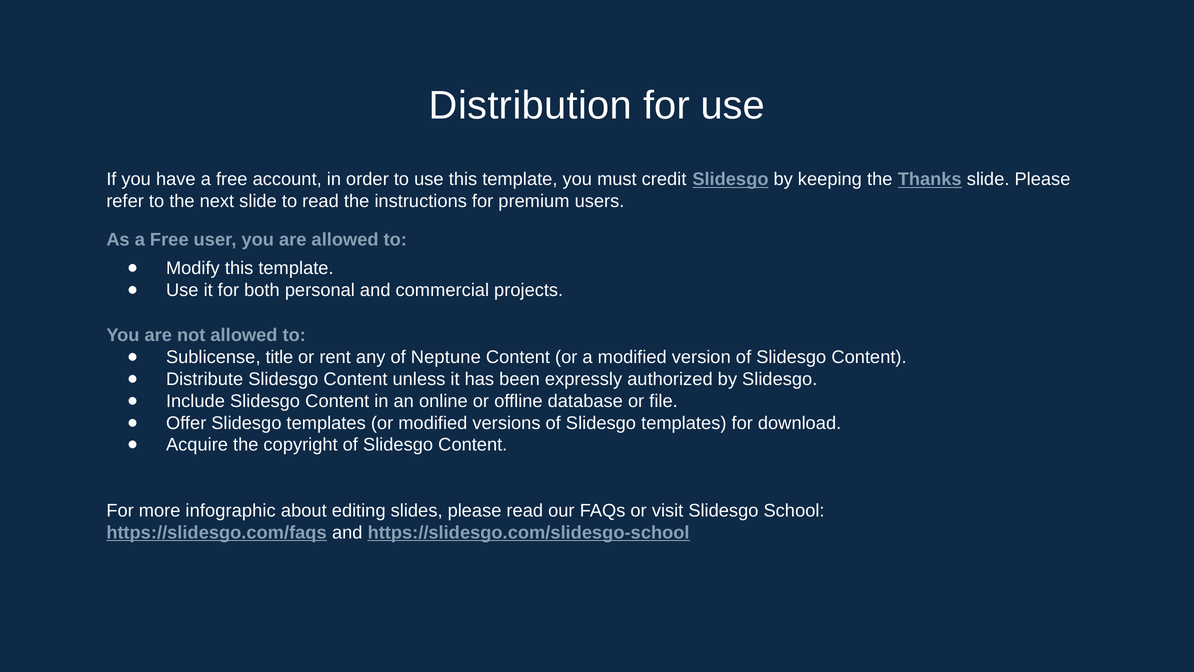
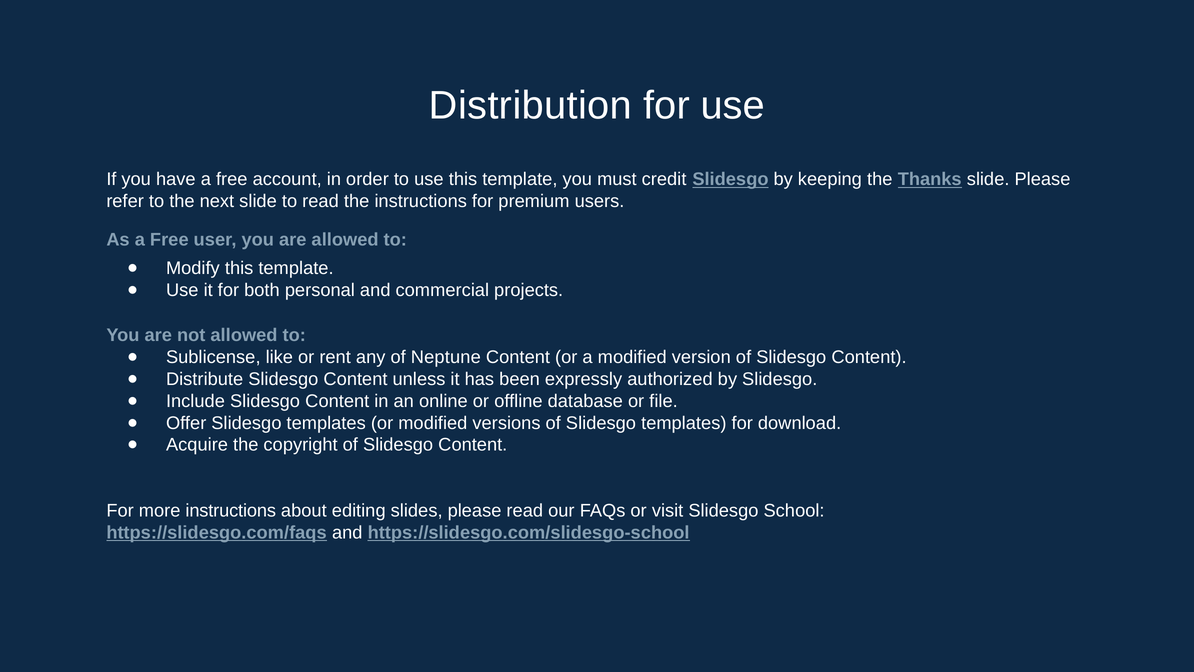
title: title -> like (279, 357)
more infographic: infographic -> instructions (231, 510)
